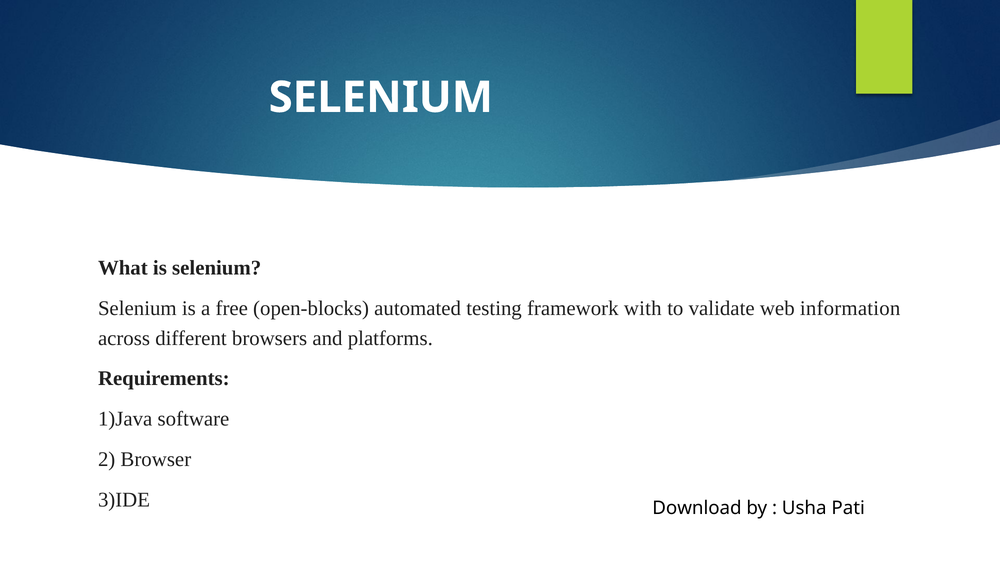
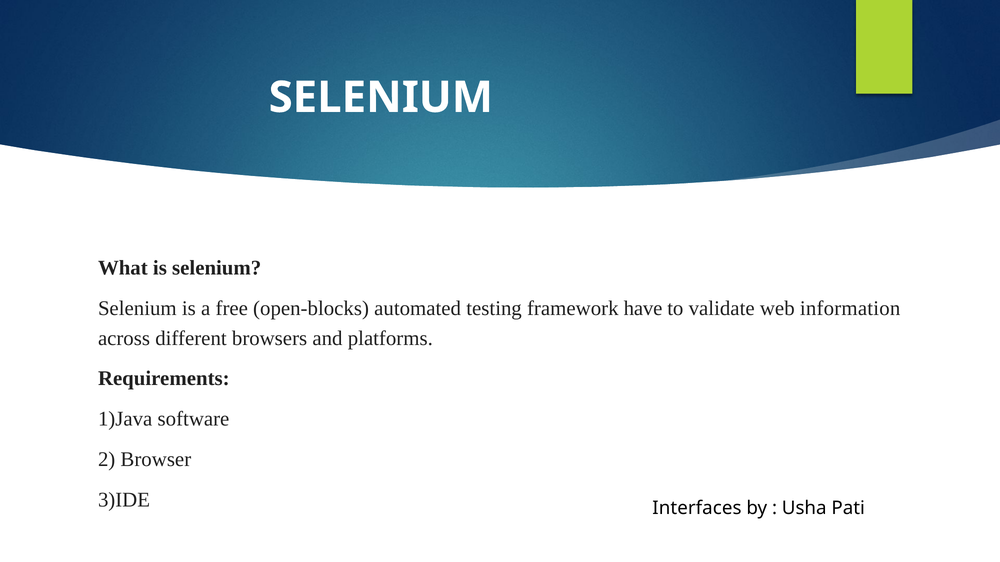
with: with -> have (643, 308)
Download: Download -> Interfaces (697, 508)
